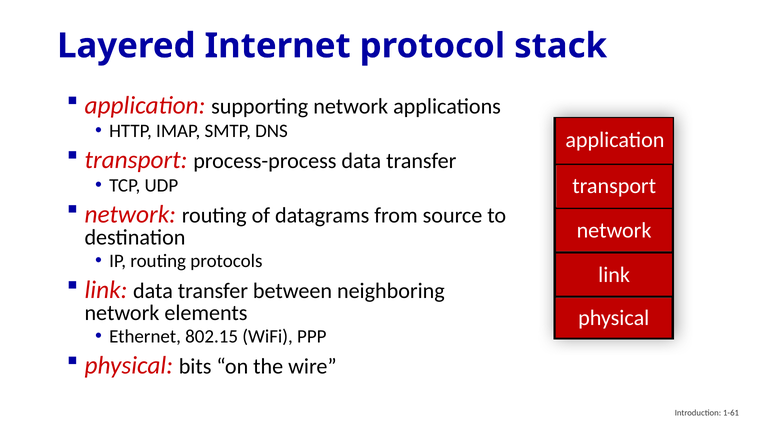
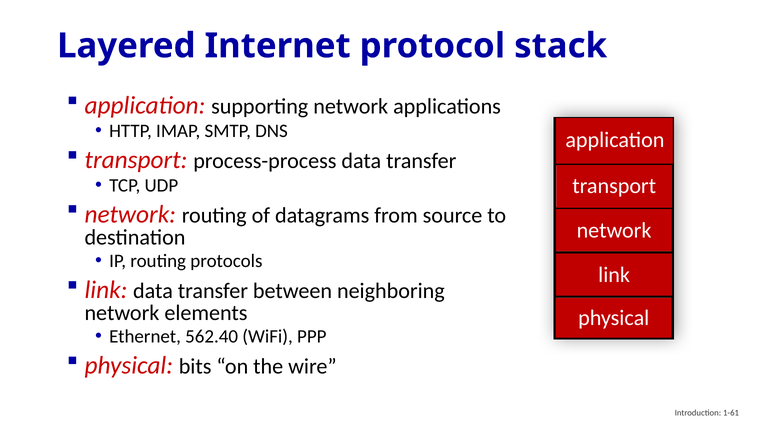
802.15: 802.15 -> 562.40 (212, 337)
